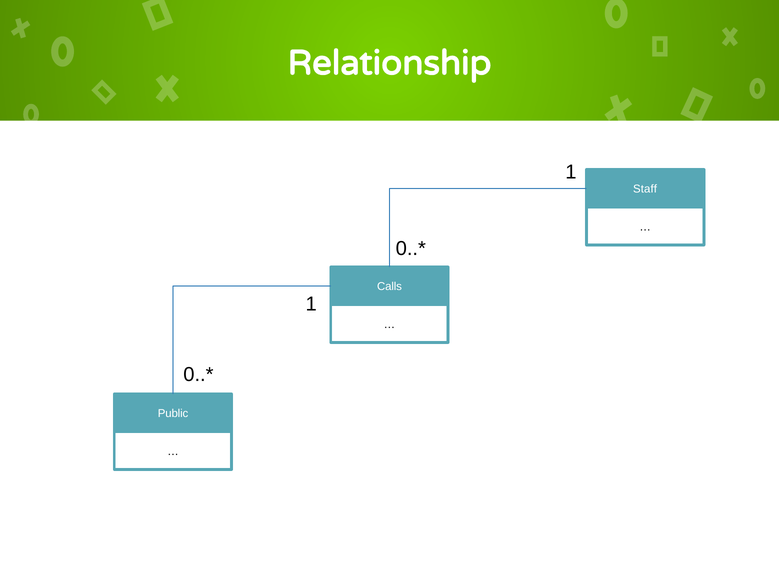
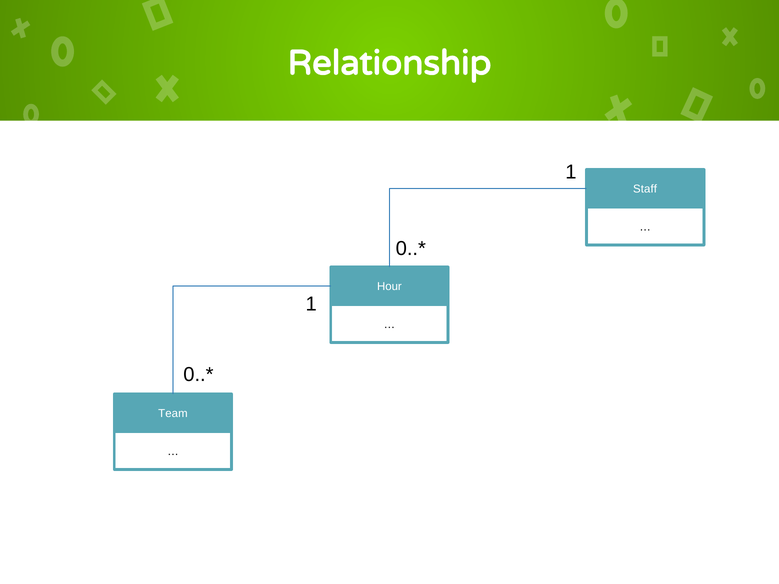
Calls: Calls -> Hour (389, 287)
Public: Public -> Team (173, 414)
